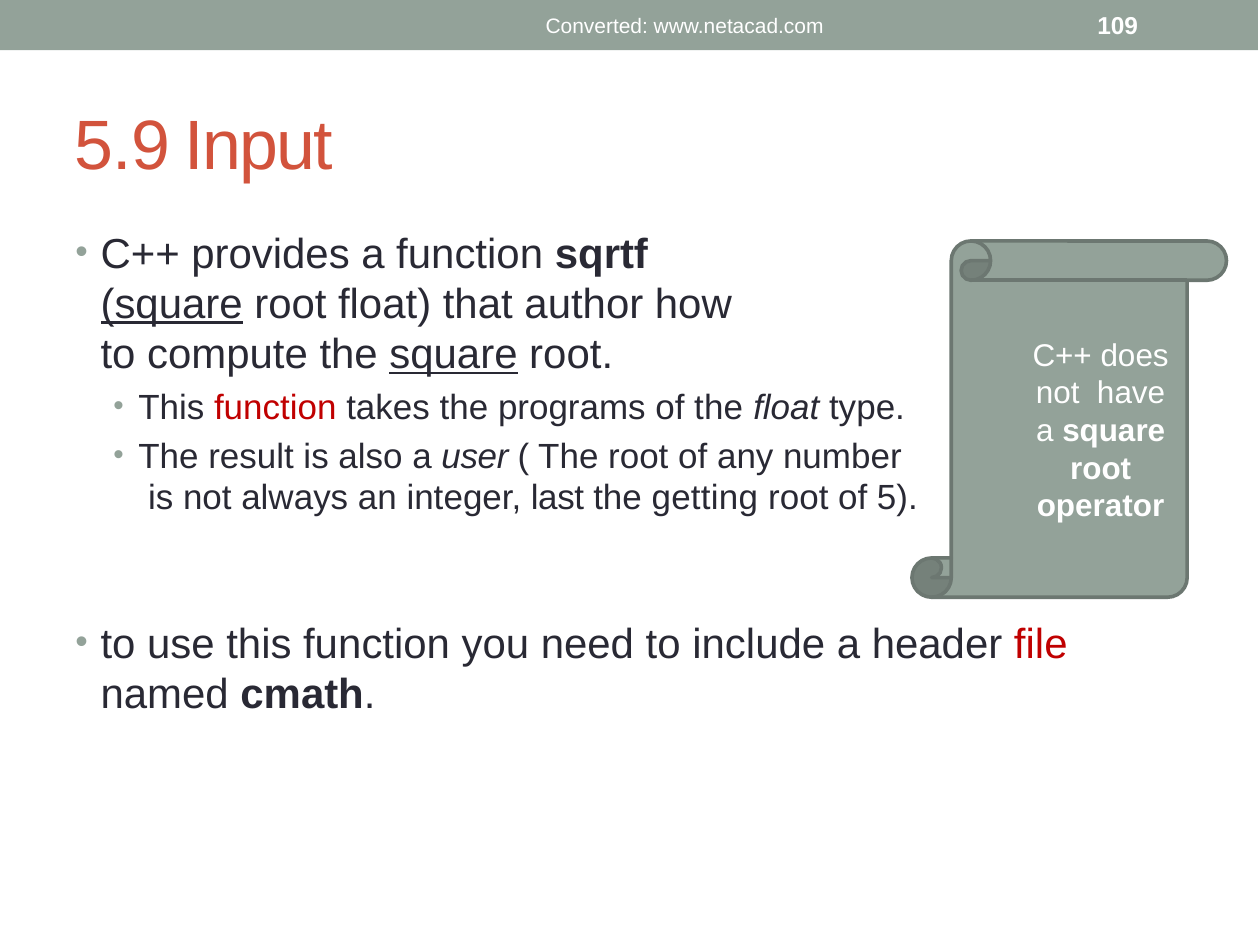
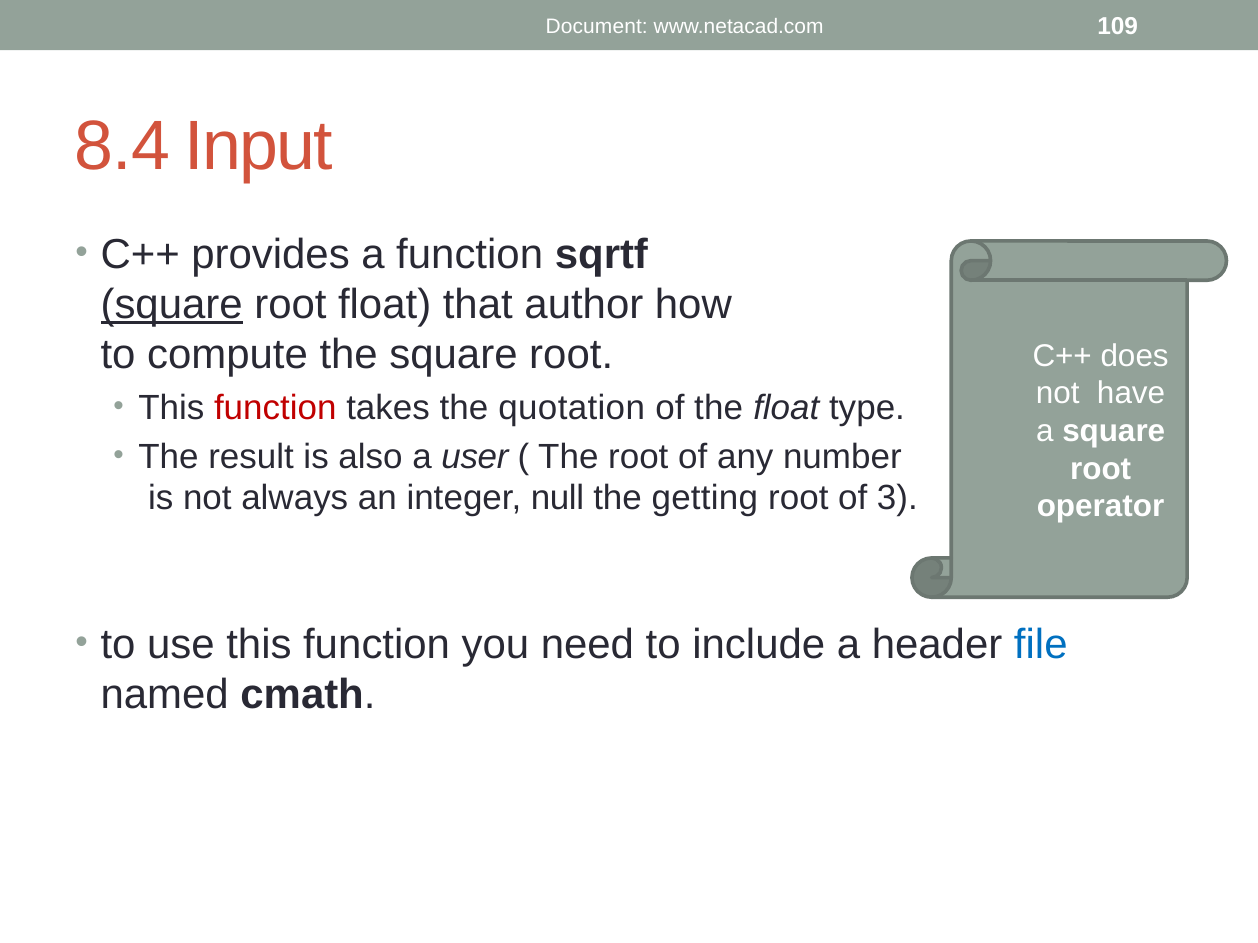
Converted: Converted -> Document (597, 27)
5.9: 5.9 -> 8.4 (123, 146)
square underline: present -> none (453, 355)
programs: programs -> quotation (572, 408)
last: last -> null (557, 499)
5: 5 -> 3 (897, 499)
file colour: red -> blue (1041, 645)
